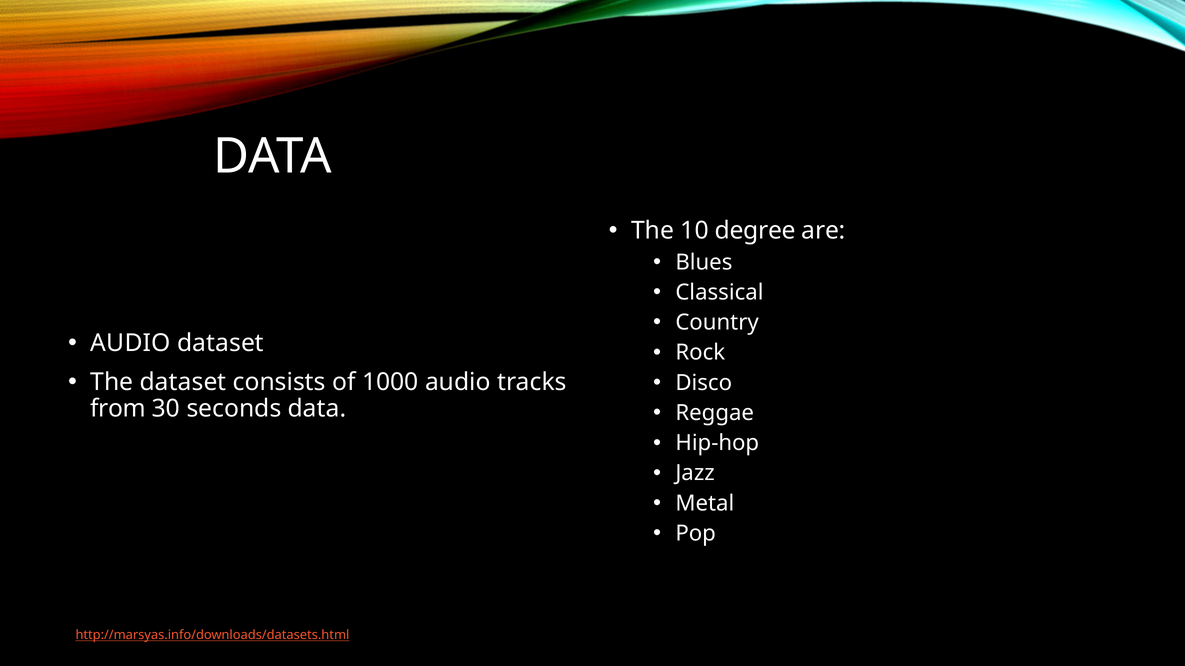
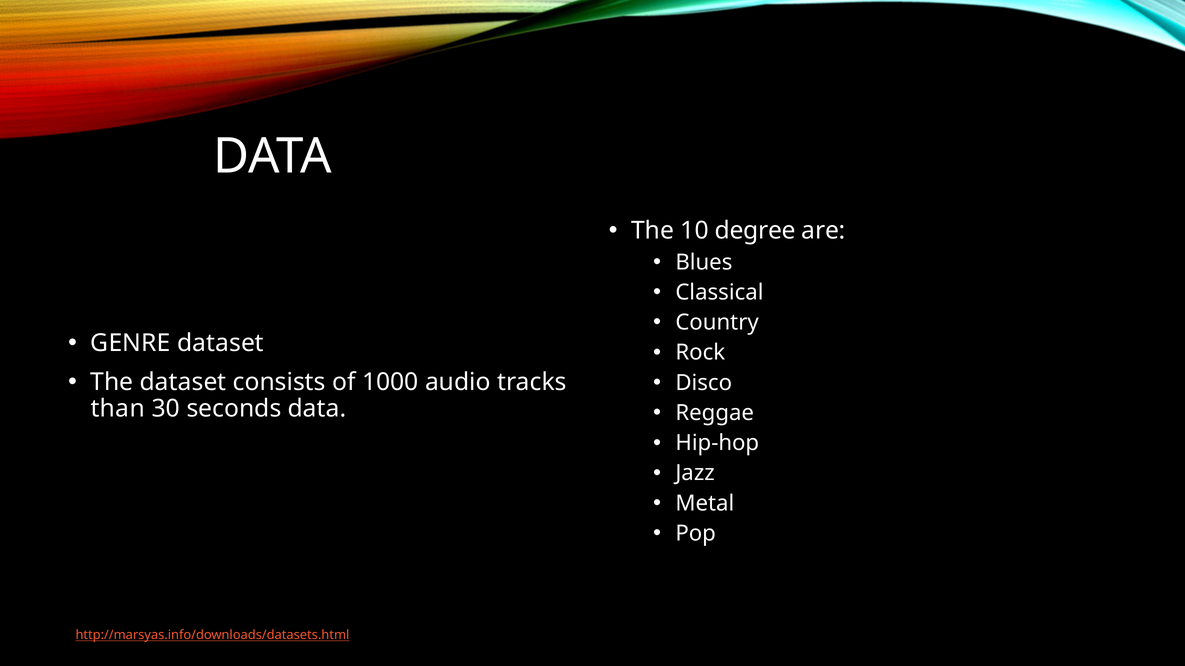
AUDIO: AUDIO -> GENRE (131, 343)
from: from -> than (118, 409)
